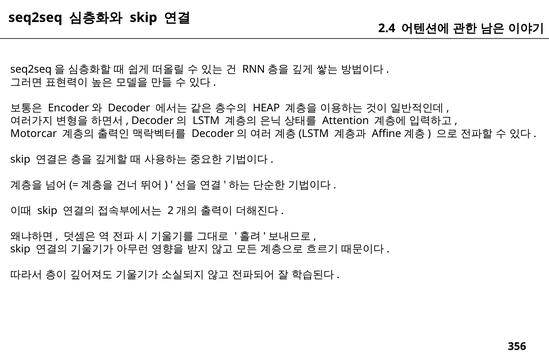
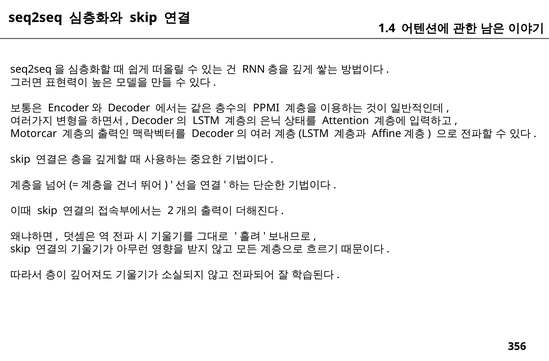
2.4: 2.4 -> 1.4 (387, 28)
HEAP: HEAP -> PPMI (266, 108)
